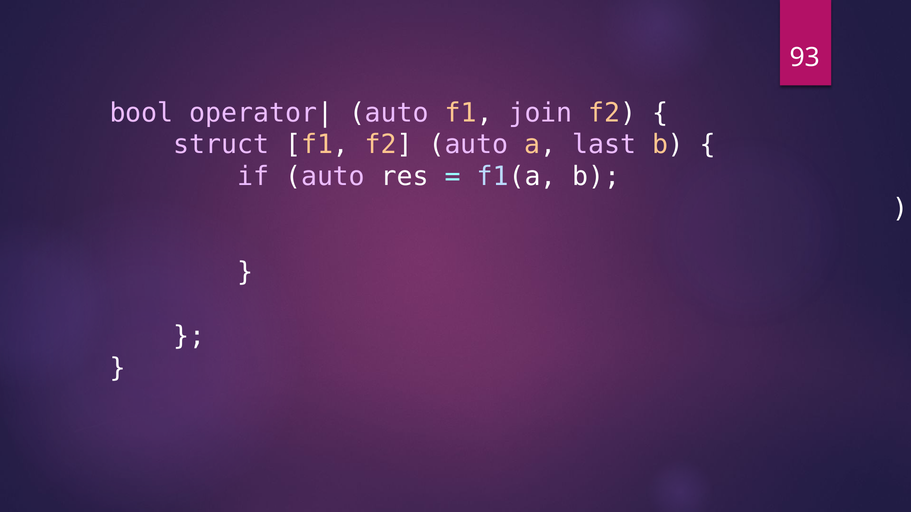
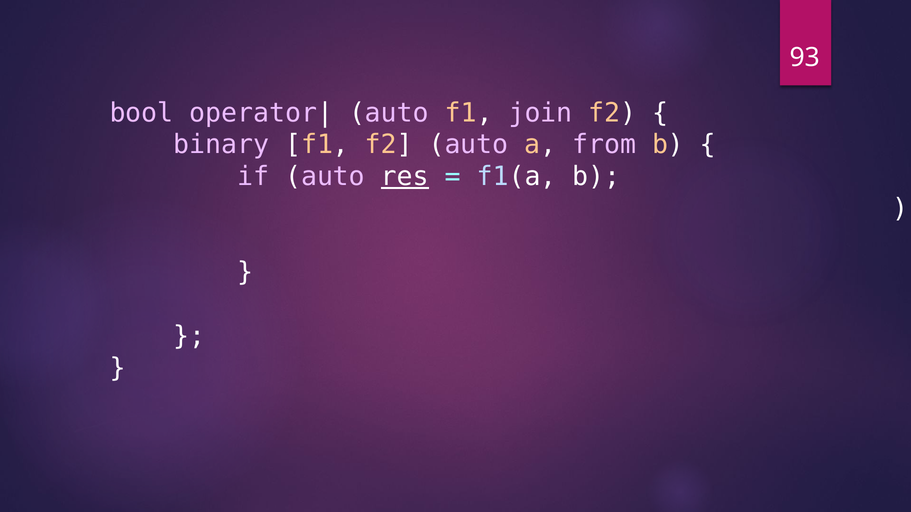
struct: struct -> binary (221, 145)
last: last -> from (604, 145)
res underline: none -> present (405, 177)
